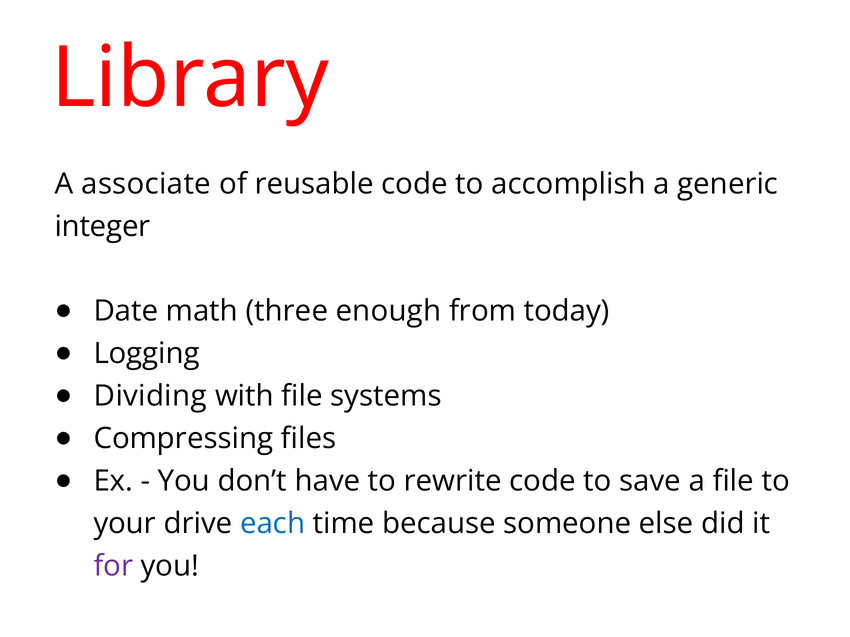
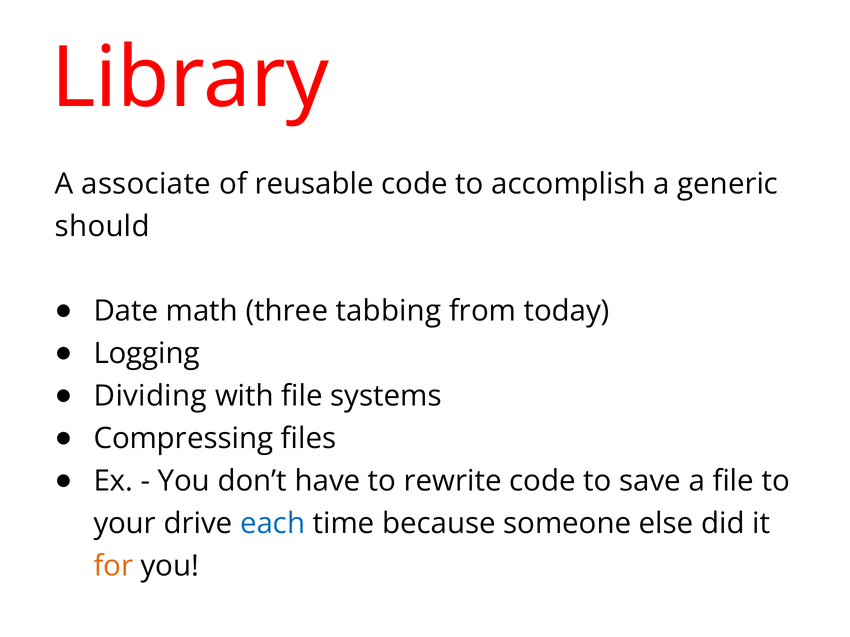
integer: integer -> should (102, 227)
enough: enough -> tabbing (388, 311)
for colour: purple -> orange (113, 566)
